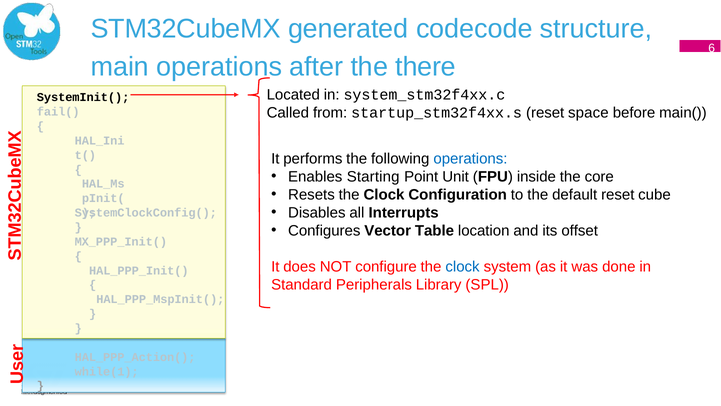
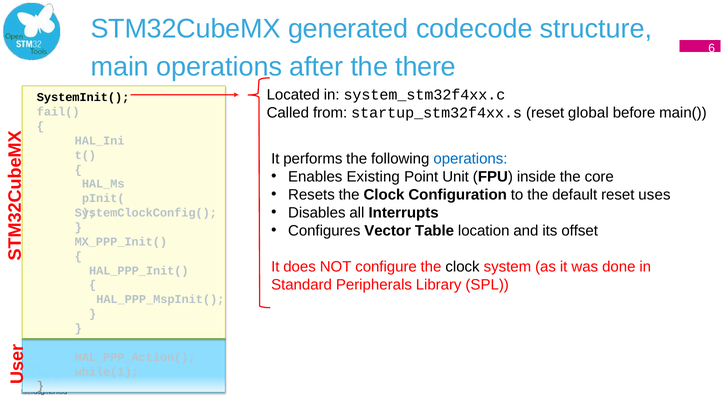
space: space -> global (588, 113)
Starting: Starting -> Existing (373, 177)
cube: cube -> uses (654, 195)
clock colour: blue -> black (463, 267)
